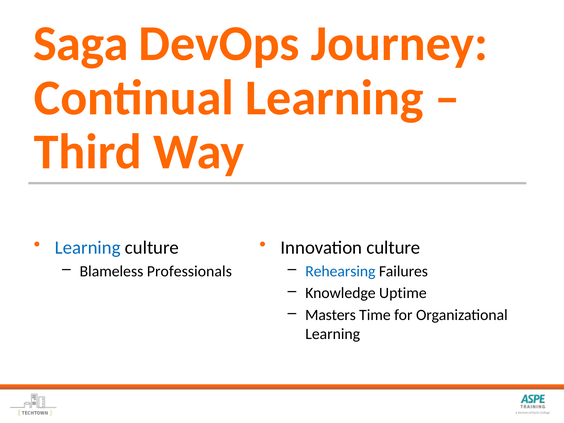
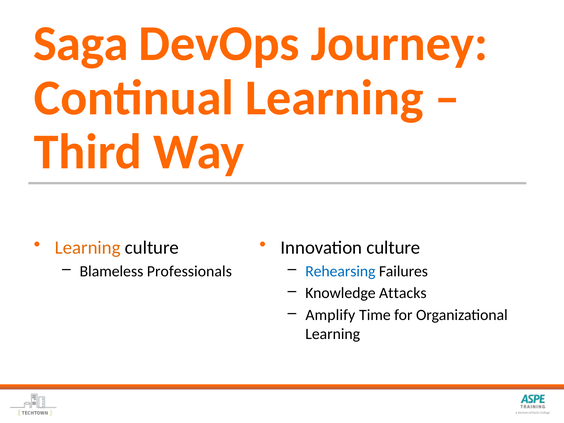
Learning colour: blue -> orange (88, 248)
Uptime: Uptime -> Attacks (403, 293)
Masters: Masters -> Amplify (330, 315)
